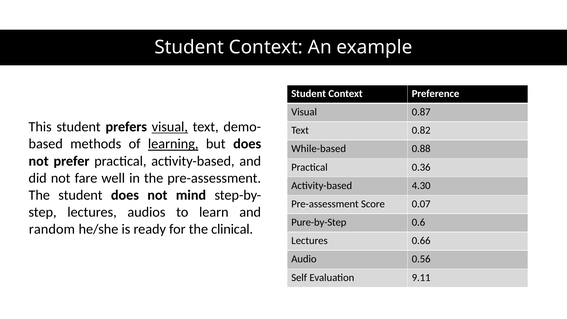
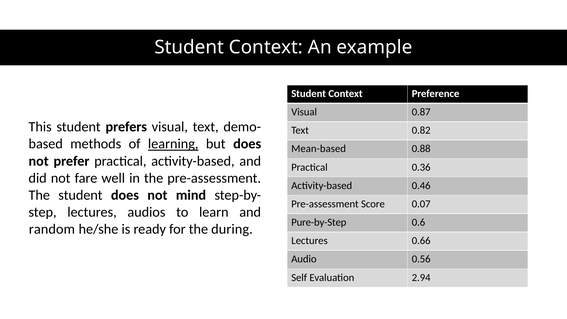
visual underline: present -> none (170, 127)
While-based: While-based -> Mean-based (319, 149)
4.30: 4.30 -> 0.46 (421, 186)
clinical: clinical -> during (232, 229)
9.11: 9.11 -> 2.94 (421, 277)
